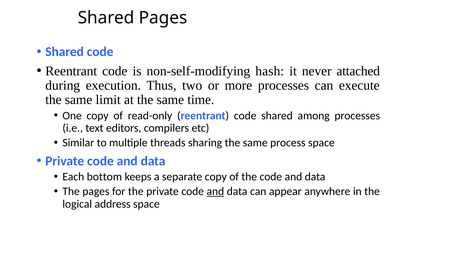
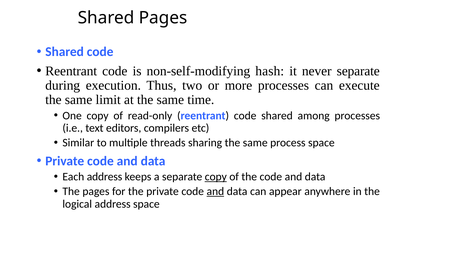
never attached: attached -> separate (358, 71)
Each bottom: bottom -> address (105, 177)
copy underline: none -> present (216, 177)
